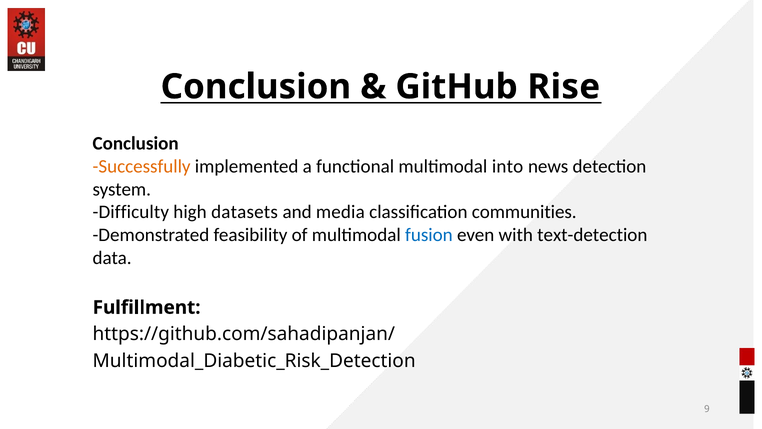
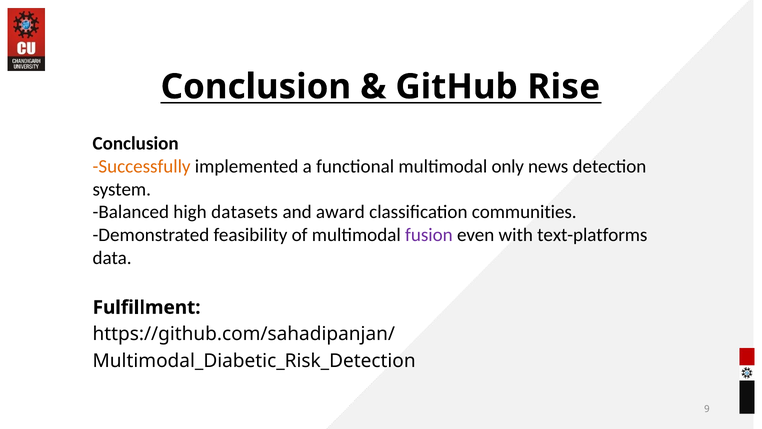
into: into -> only (508, 166)
Difficulty: Difficulty -> Balanced (131, 212)
media: media -> award (340, 212)
fusion colour: blue -> purple (429, 235)
text-detection: text-detection -> text-platforms (592, 235)
